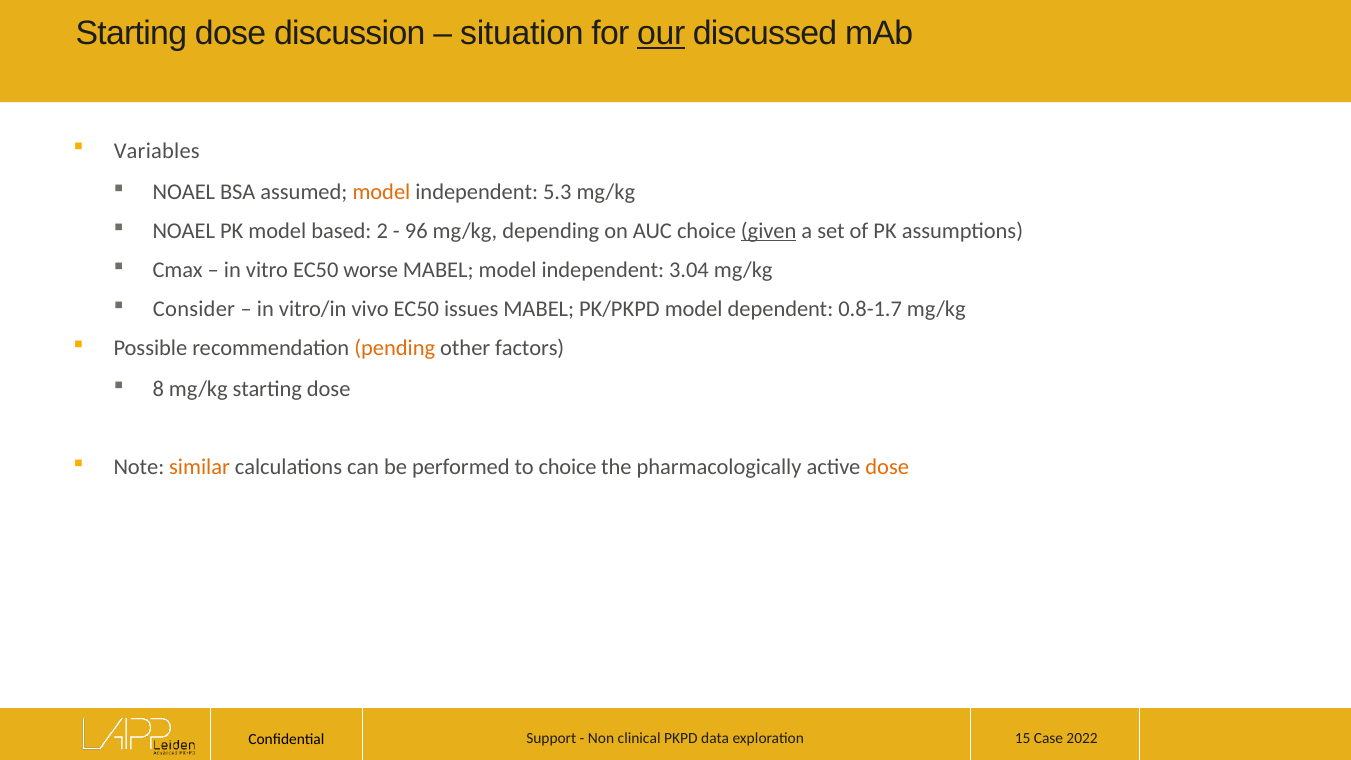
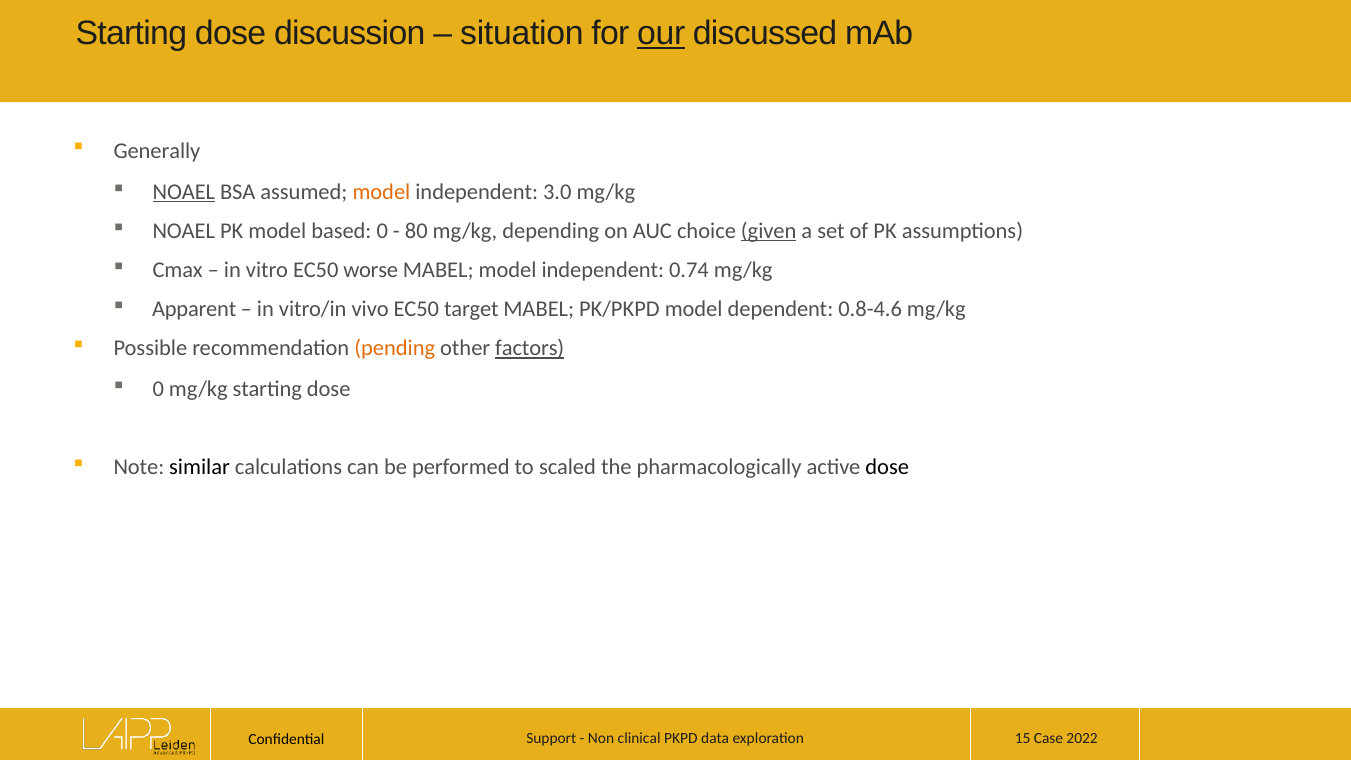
Variables: Variables -> Generally (157, 151)
NOAEL underline: none -> present (184, 192)
5.3: 5.3 -> 3.0 (557, 192)
based 2: 2 -> 0 (382, 231)
96: 96 -> 80 (416, 231)
3.04: 3.04 -> 0.74 (689, 270)
Consider: Consider -> Apparent (194, 309)
issues: issues -> target (471, 309)
0.8-1.7: 0.8-1.7 -> 0.8-4.6 (870, 309)
factors underline: none -> present (530, 348)
8: 8 -> 0 (158, 389)
similar colour: orange -> black (200, 467)
to choice: choice -> scaled (567, 467)
dose colour: orange -> black (887, 467)
